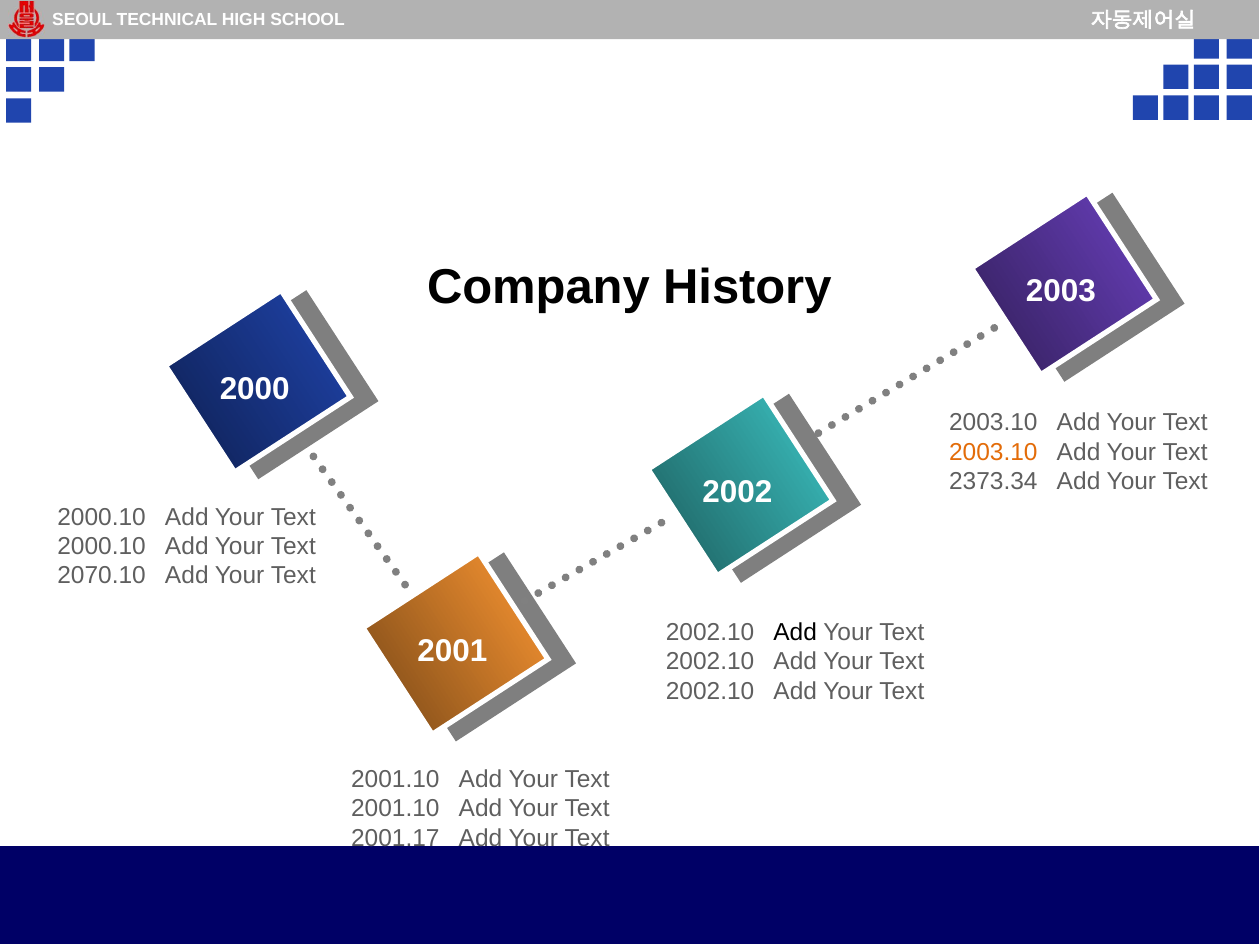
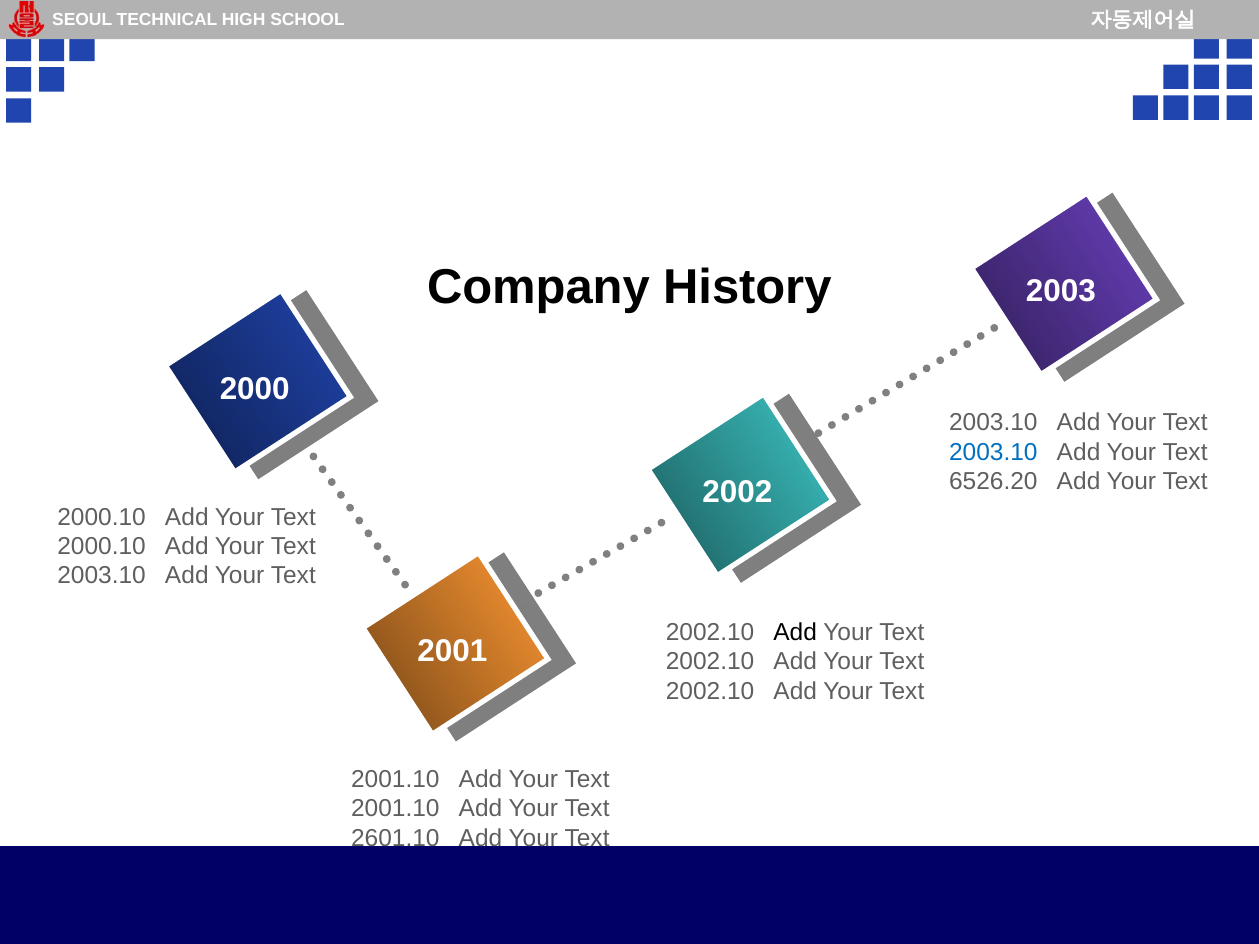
2003.10 colour: orange -> blue (993, 452)
2373.34: 2373.34 -> 6526.20 (993, 481)
2070.10: 2070.10 -> 2003.10 (102, 576)
2001.17: 2001.17 -> 2601.10 (395, 838)
